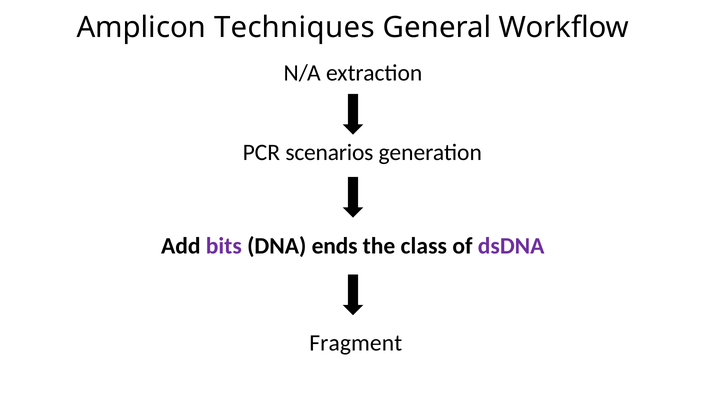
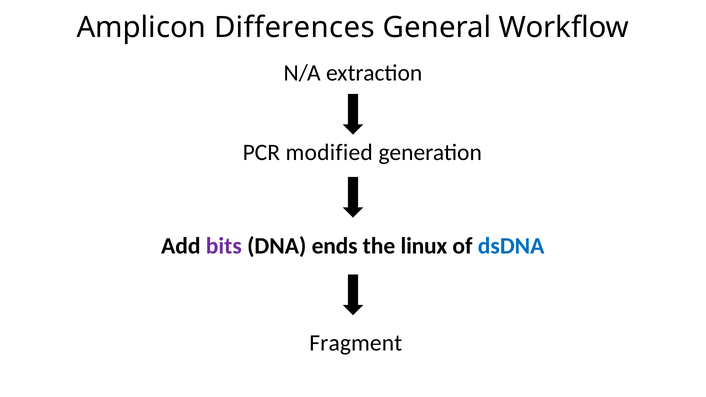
Techniques: Techniques -> Differences (294, 28)
scenarios: scenarios -> modified (329, 152)
class: class -> linux (424, 246)
dsDNA colour: purple -> blue (511, 246)
